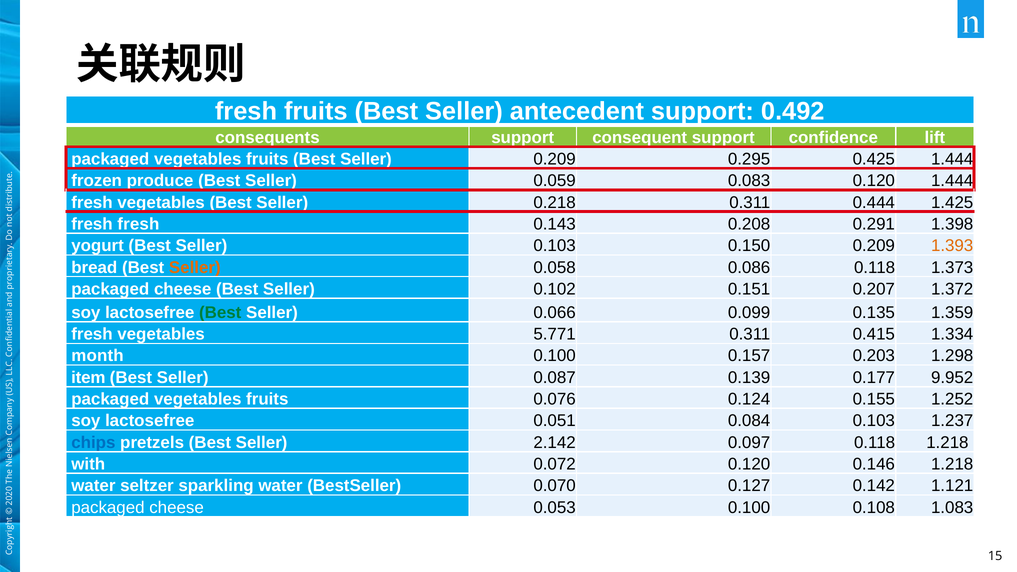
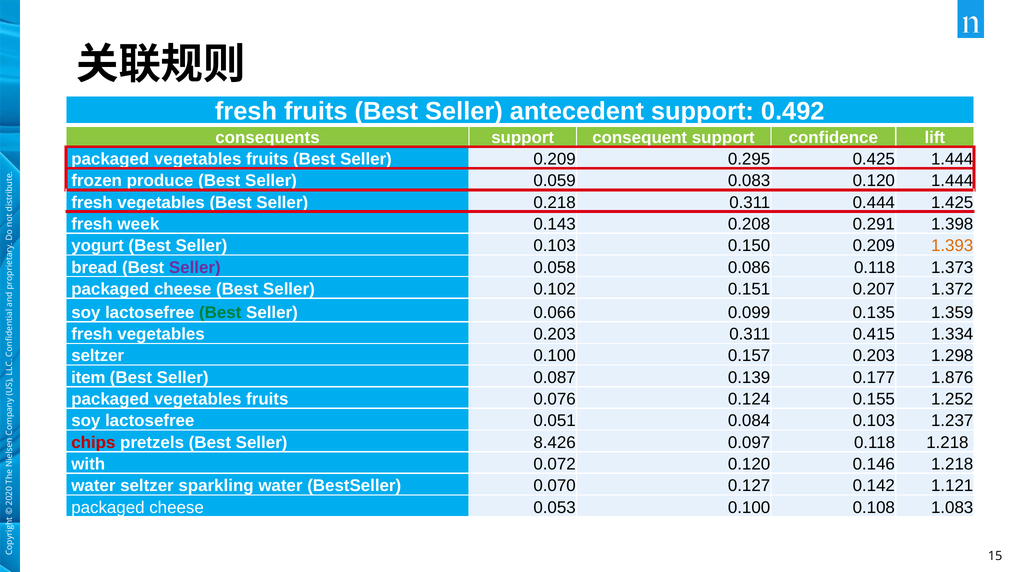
fresh fresh: fresh -> week (138, 224)
Seller colour: orange -> purple (195, 267)
vegetables 5.771: 5.771 -> 0.203 (555, 334)
month: month -> seltzer (98, 356)
9.952: 9.952 -> 1.876 (952, 378)
chips colour: blue -> red (93, 443)
2.142: 2.142 -> 8.426 (555, 443)
